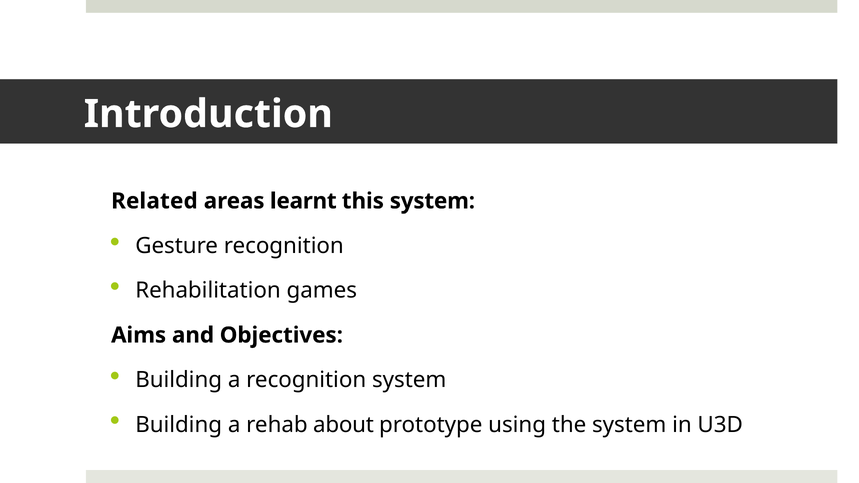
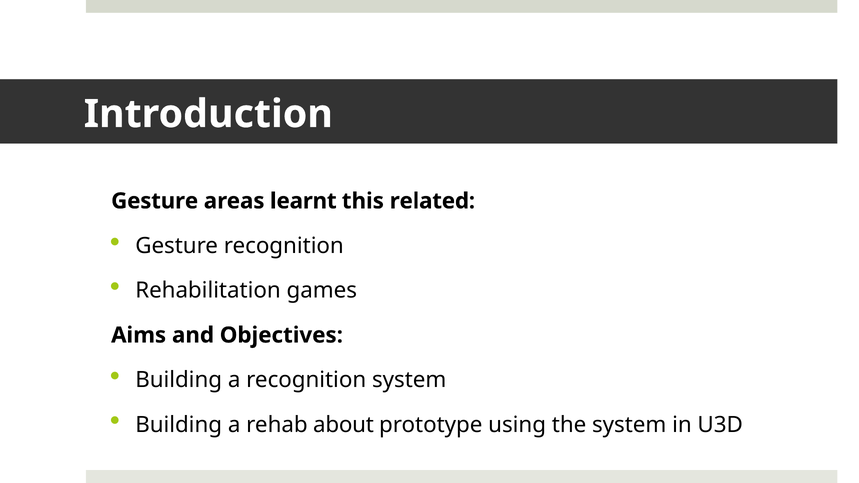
Related: Related -> Gesture (155, 201)
this system: system -> related (432, 201)
